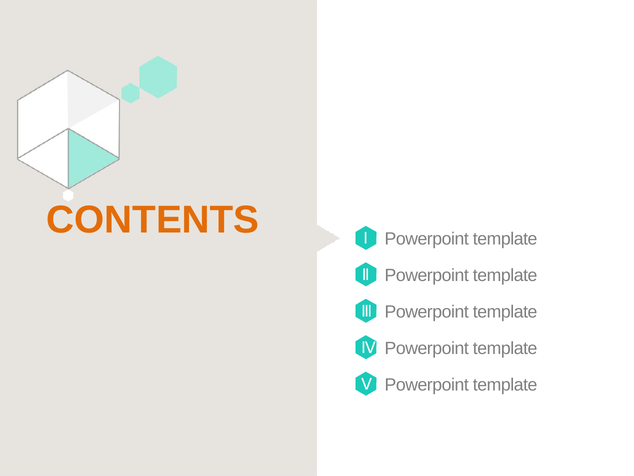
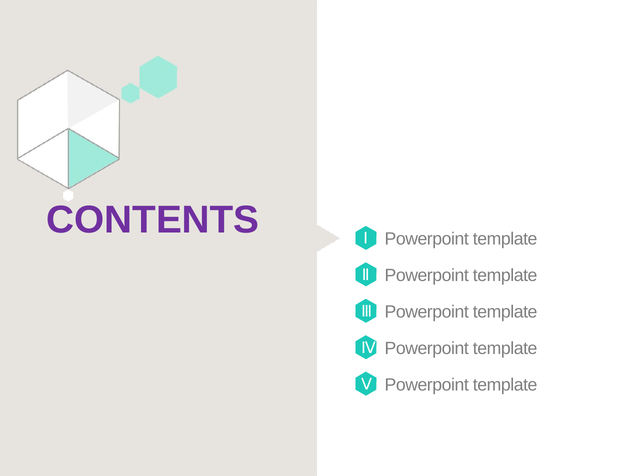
CONTENTS colour: orange -> purple (153, 220)
